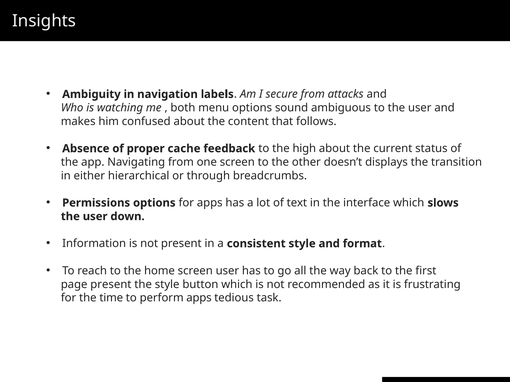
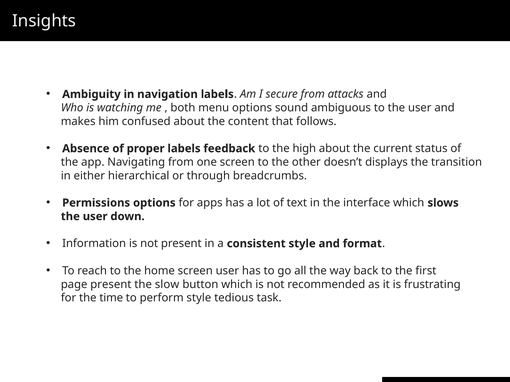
proper cache: cache -> labels (184, 149)
the style: style -> slow (167, 285)
perform apps: apps -> style (199, 298)
